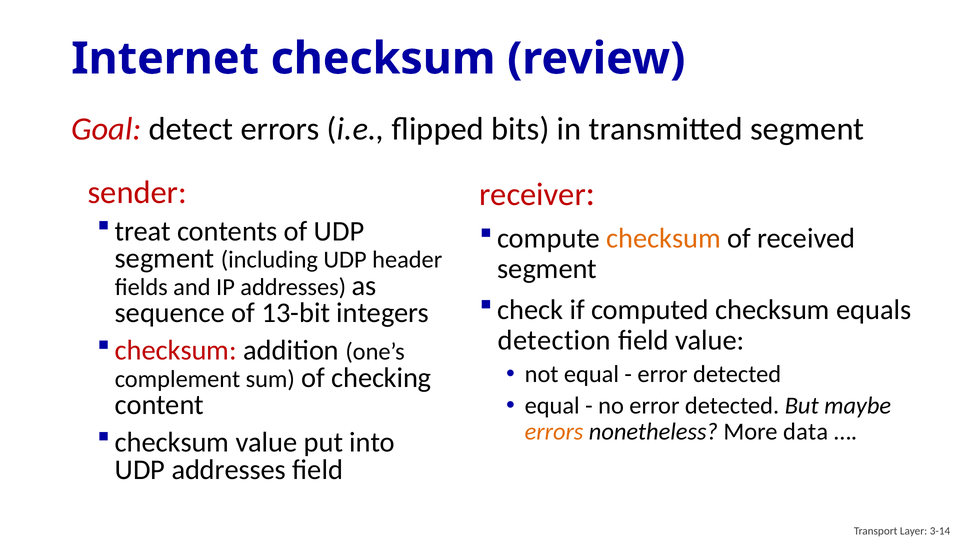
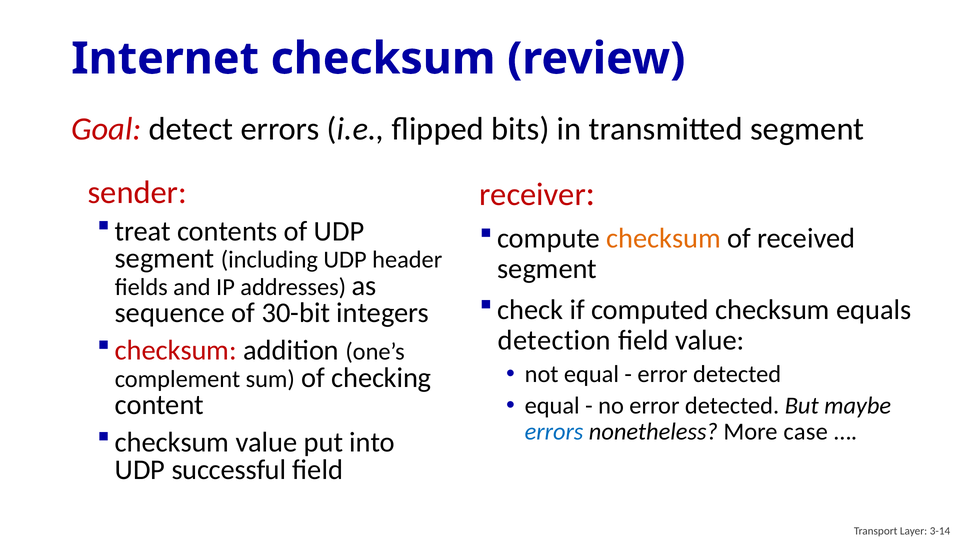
13-bit: 13-bit -> 30-bit (296, 313)
errors colour: orange -> blue (554, 432)
data: data -> case (806, 432)
UDP addresses: addresses -> successful (229, 470)
